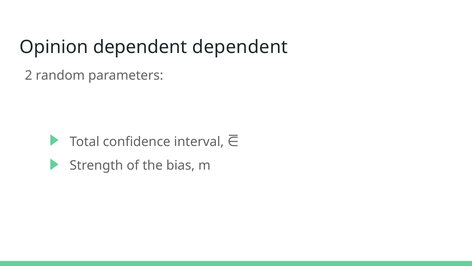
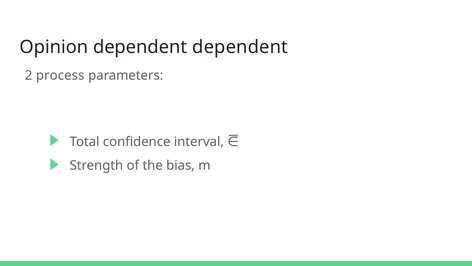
random: random -> process (60, 75)
